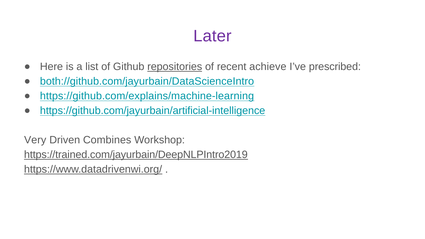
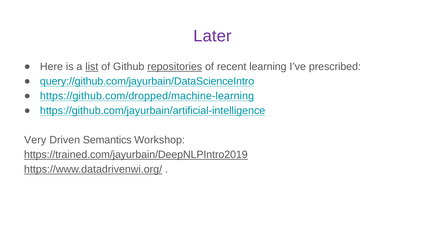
list underline: none -> present (92, 67)
achieve: achieve -> learning (268, 67)
both://github.com/jayurbain/DataScienceIntro: both://github.com/jayurbain/DataScienceIntro -> query://github.com/jayurbain/DataScienceIntro (147, 81)
https://github.com/explains/machine-learning: https://github.com/explains/machine-learning -> https://github.com/dropped/machine-learning (147, 96)
Combines: Combines -> Semantics (107, 140)
